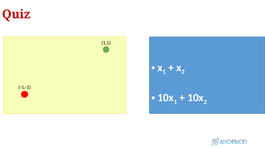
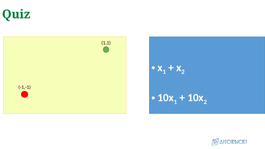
Quiz colour: red -> green (16, 14)
